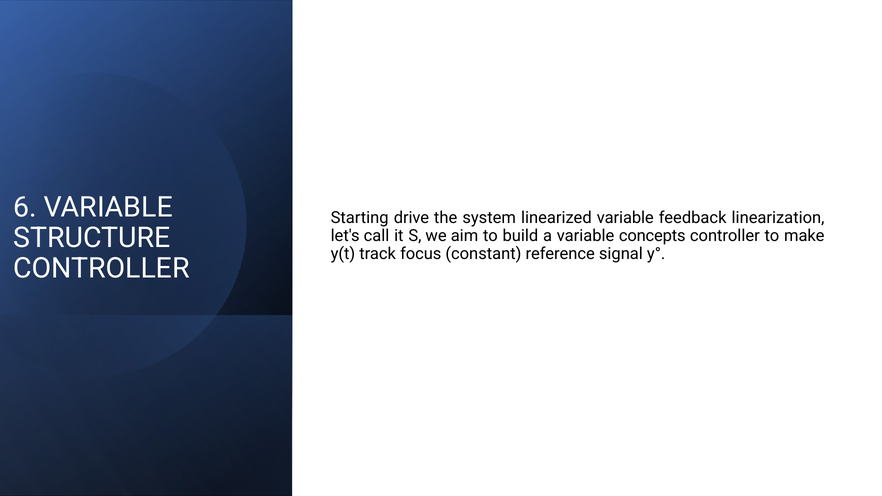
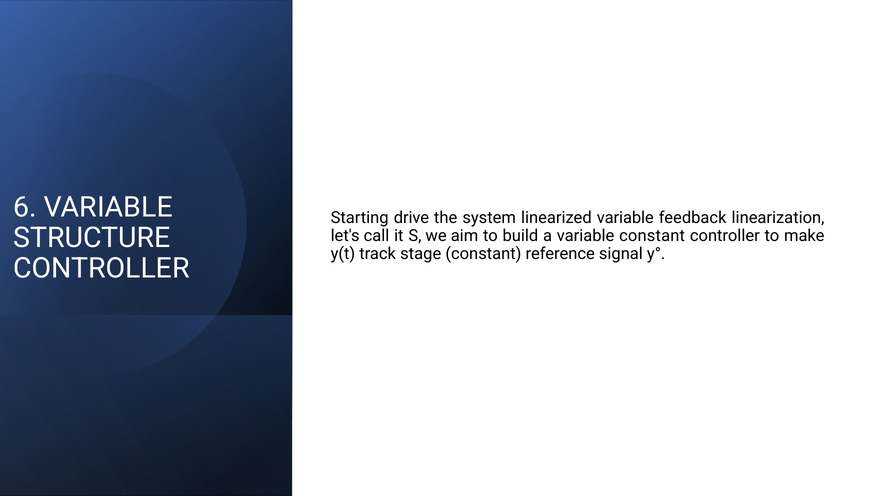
variable concepts: concepts -> constant (652, 236)
focus: focus -> stage (421, 254)
